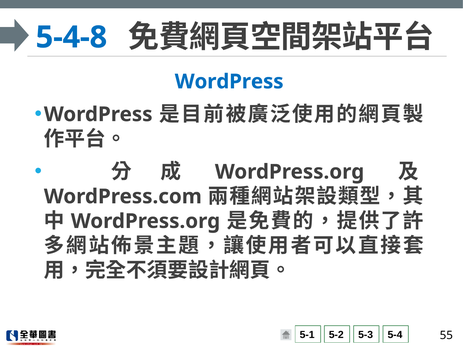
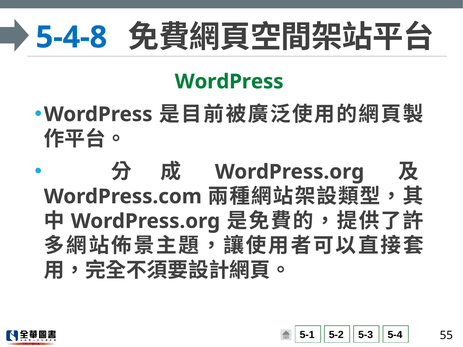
WordPress colour: blue -> green (229, 82)
